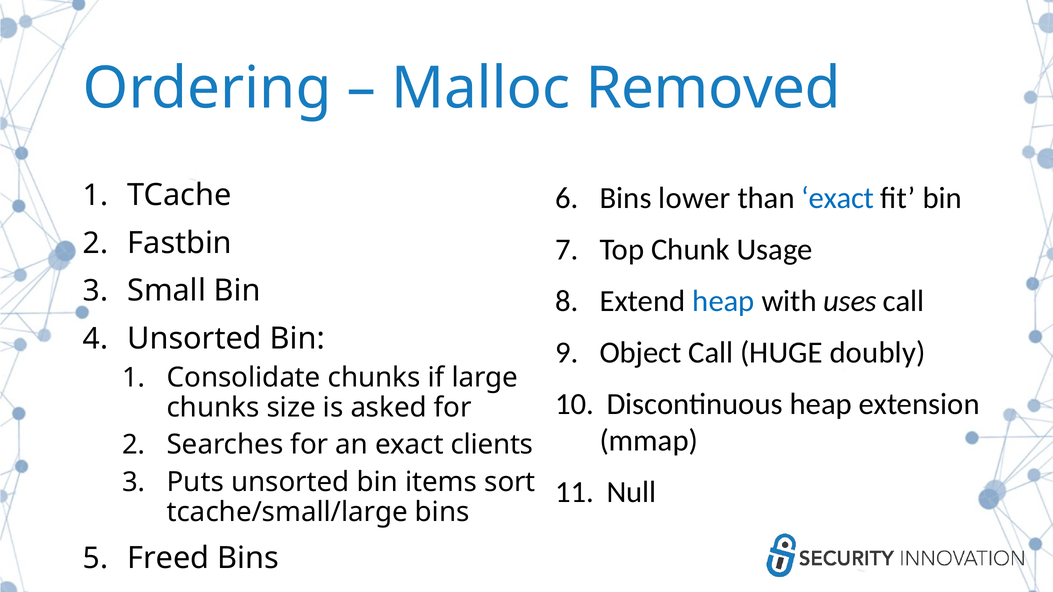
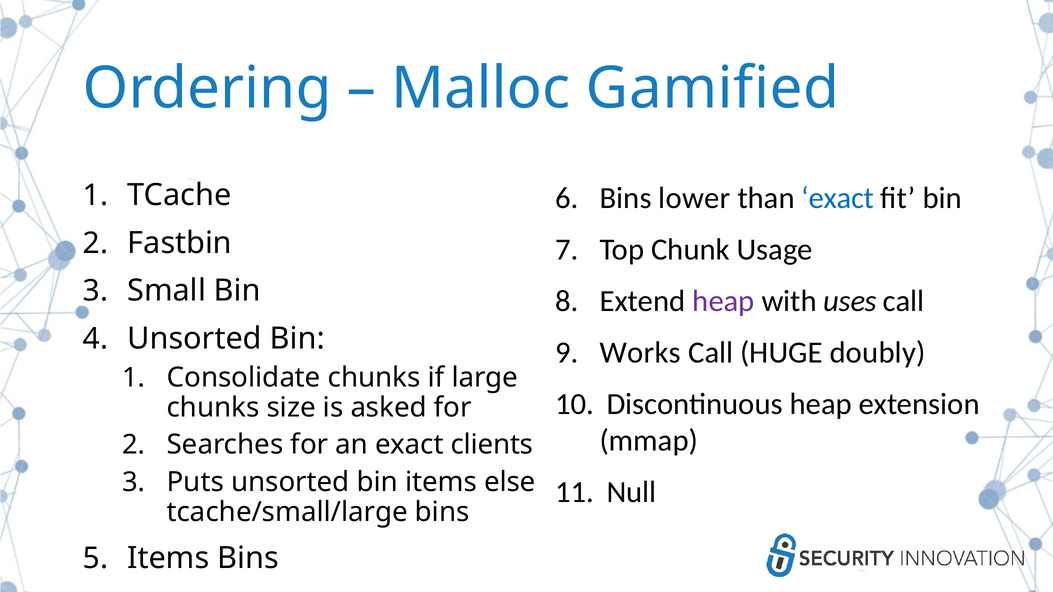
Removed: Removed -> Gamified (713, 88)
heap colour: blue -> purple (723, 301)
Object: Object -> Works (640, 353)
sort: sort -> else (510, 482)
Freed: Freed -> Items (168, 559)
